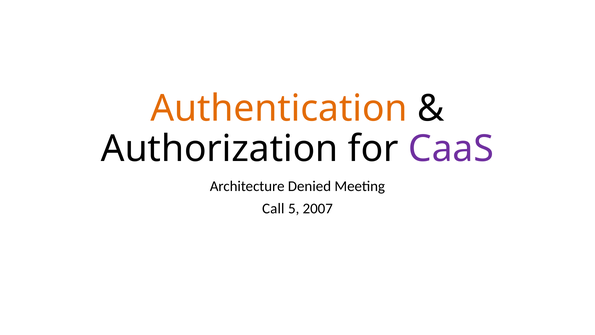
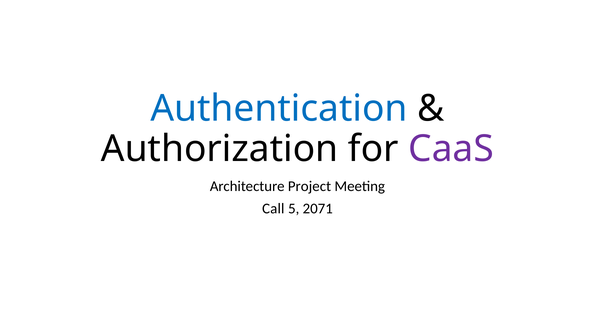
Authentication colour: orange -> blue (279, 109)
Denied: Denied -> Project (309, 186)
2007: 2007 -> 2071 (318, 208)
